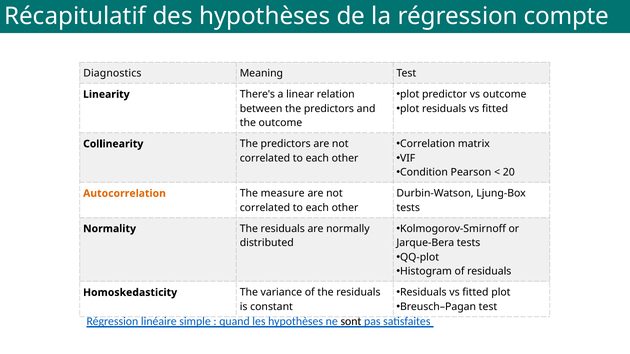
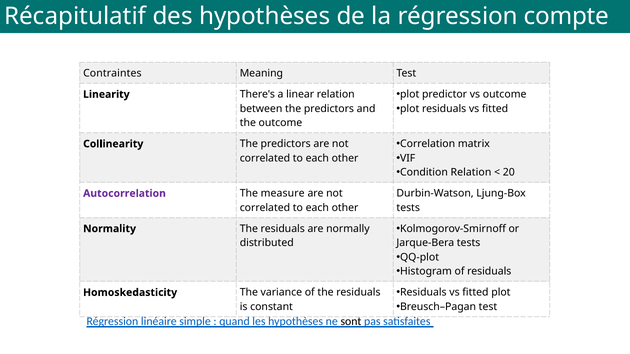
Diagnostics: Diagnostics -> Contraintes (112, 73)
Condition Pearson: Pearson -> Relation (471, 173)
Autocorrelation colour: orange -> purple (124, 194)
